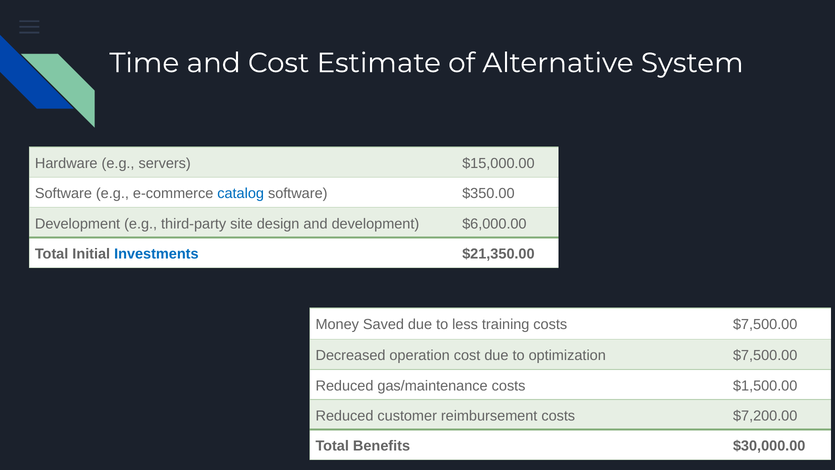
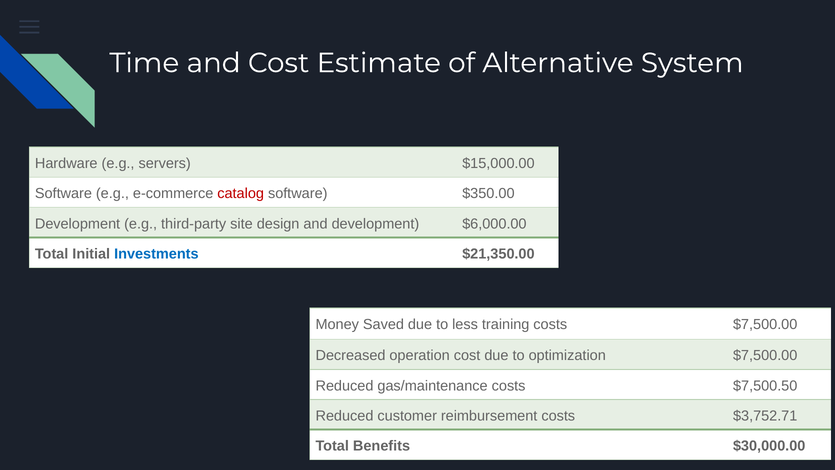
catalog colour: blue -> red (241, 194)
$1,500.00: $1,500.00 -> $7,500.50 (765, 386)
$7,200.00: $7,200.00 -> $3,752.71 (765, 416)
